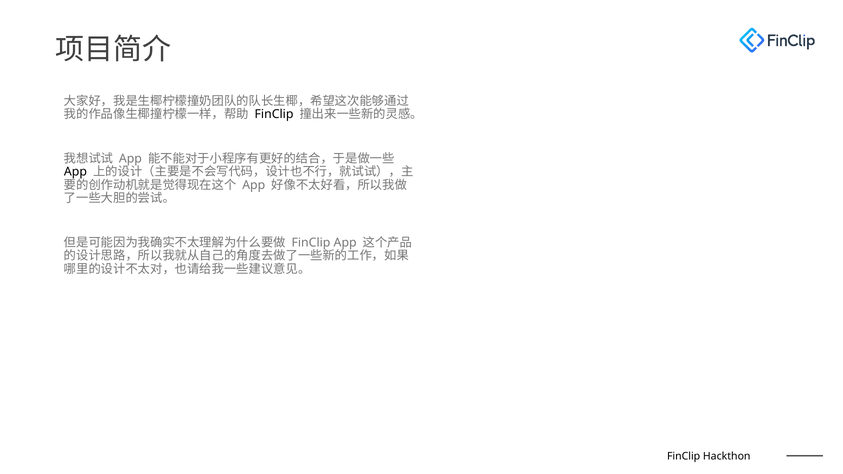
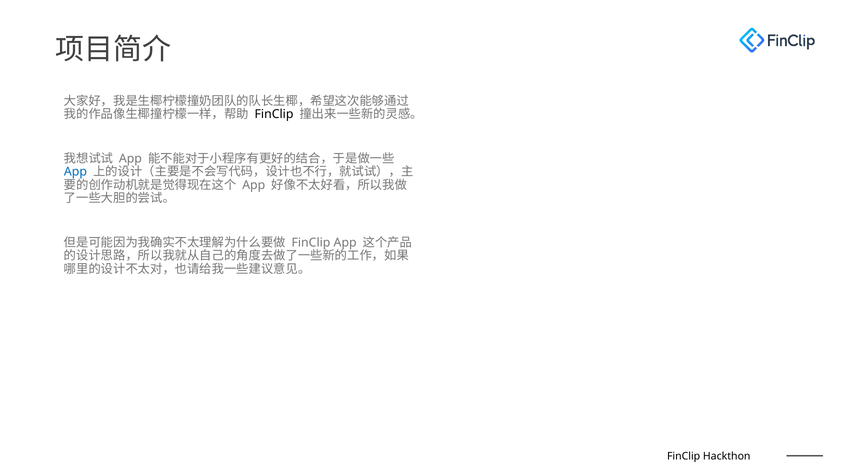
App colour: black -> blue (75, 172)
